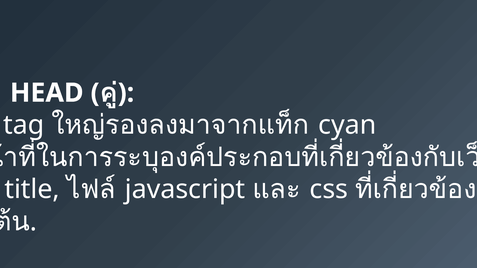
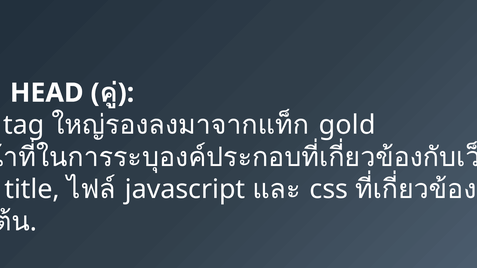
cyan: cyan -> gold (347, 125)
